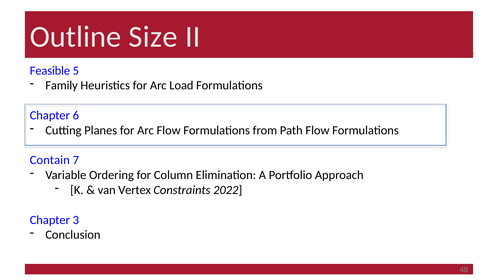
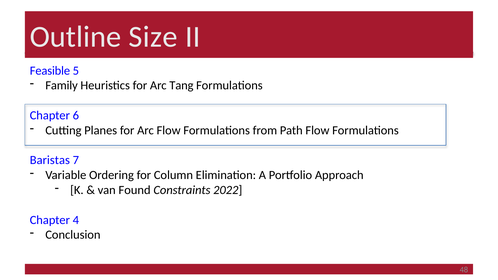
Load: Load -> Tang (181, 86)
Contain: Contain -> Baristas (50, 160)
Vertex: Vertex -> Found (135, 190)
3: 3 -> 4 (76, 220)
